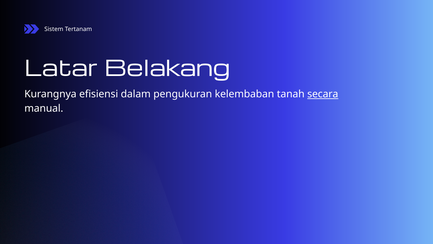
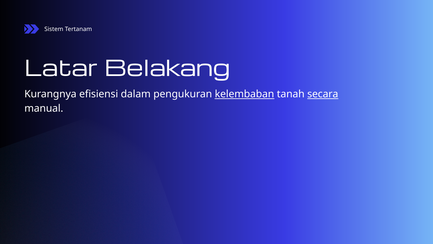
kelembaban underline: none -> present (244, 94)
